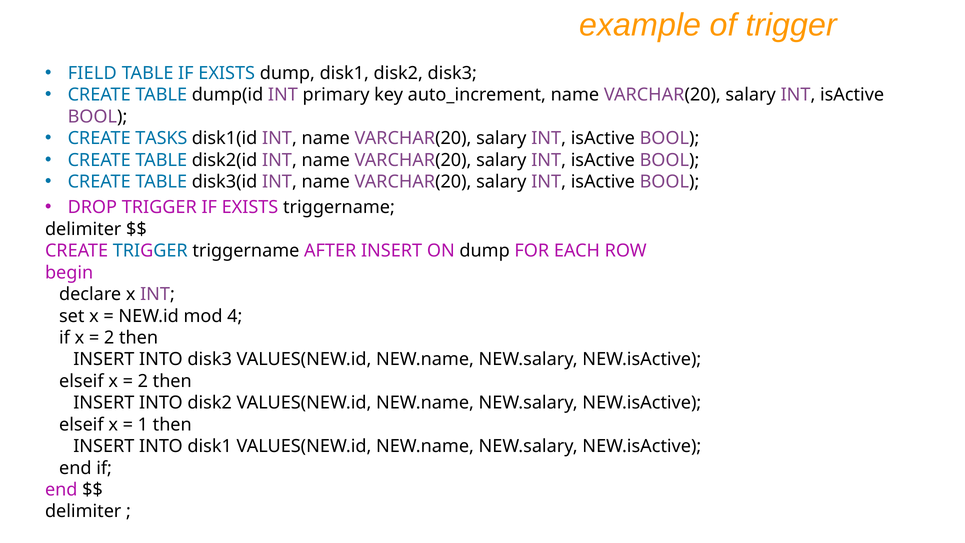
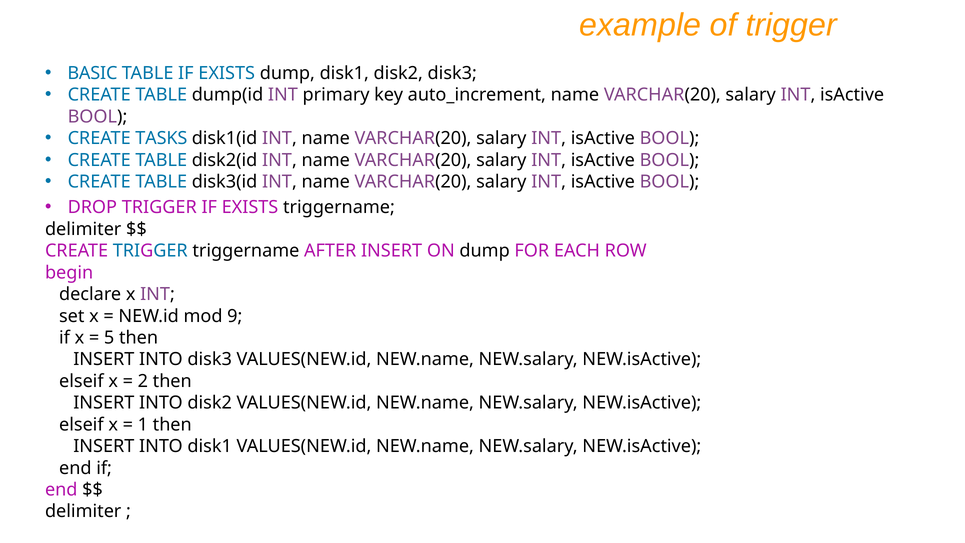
FIELD: FIELD -> BASIC (92, 73)
4: 4 -> 9 (235, 316)
2: 2 -> 5 (109, 338)
